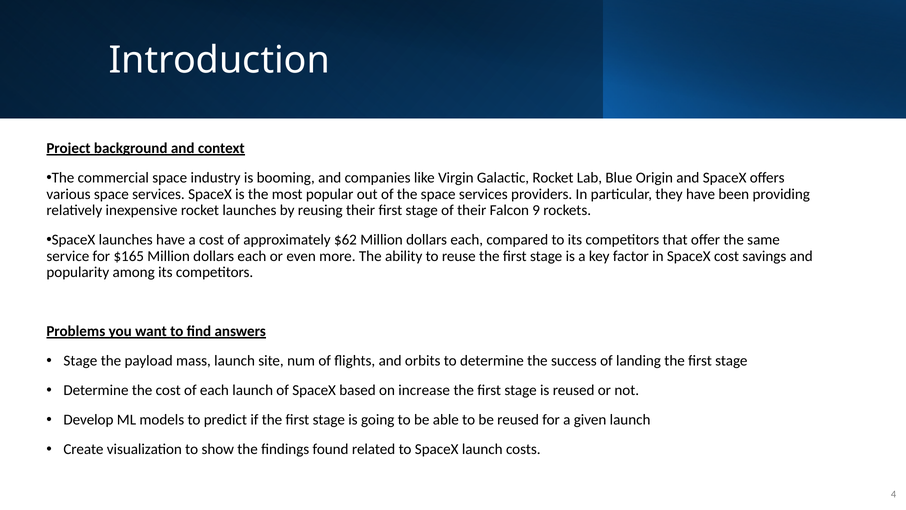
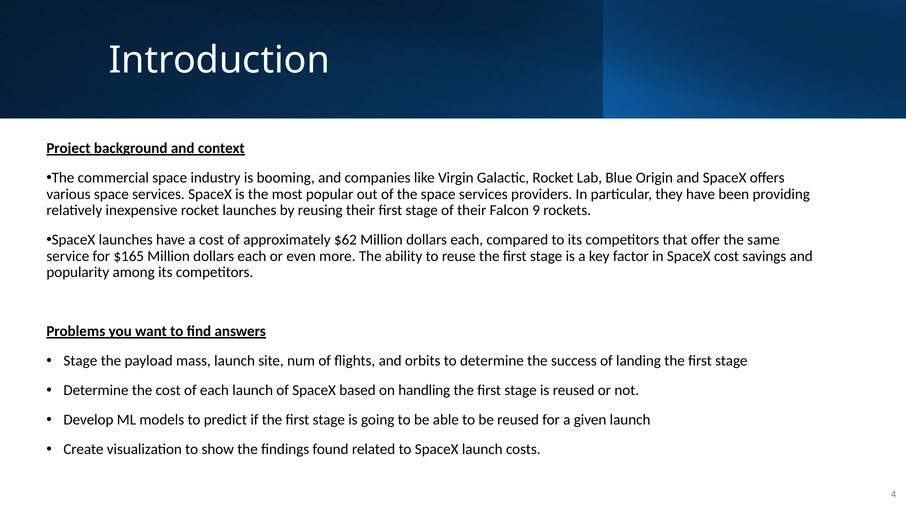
increase: increase -> handling (424, 390)
